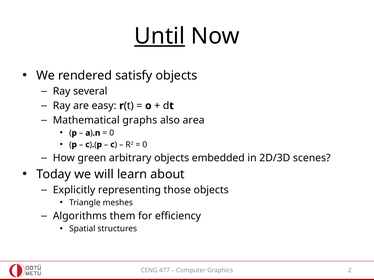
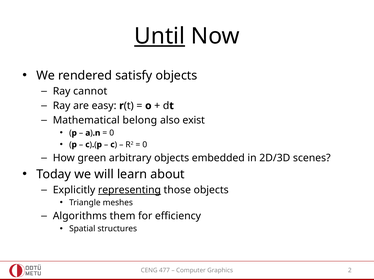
several: several -> cannot (90, 91)
graphs: graphs -> belong (140, 120)
area: area -> exist (194, 120)
representing underline: none -> present (129, 190)
